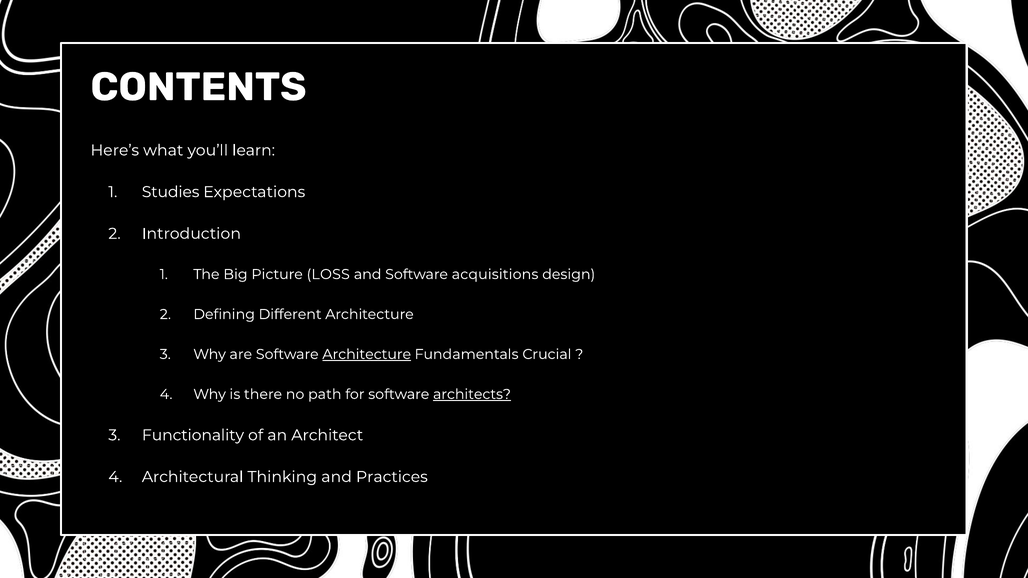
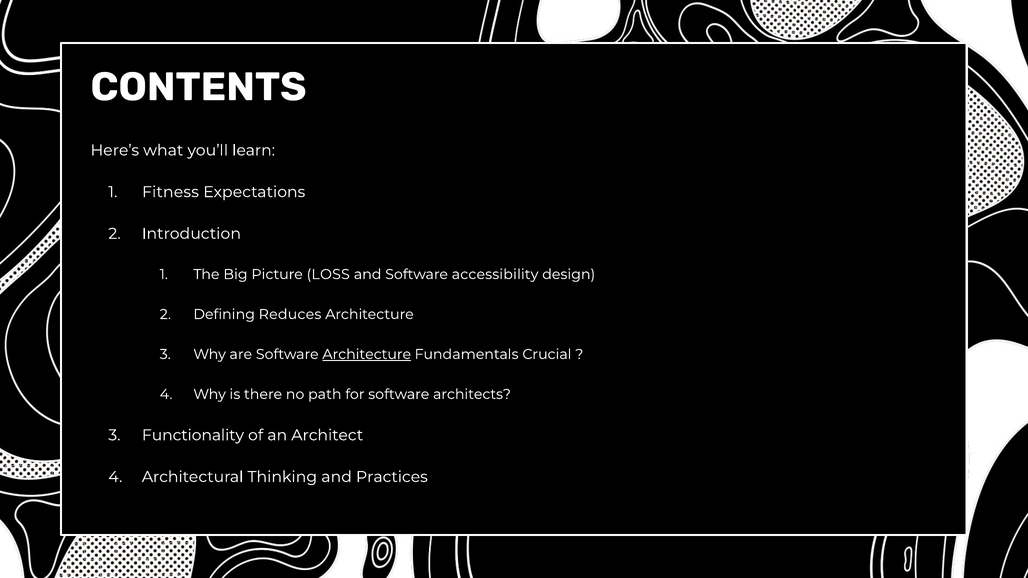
Studies: Studies -> Fitness (170, 192)
acquisitions: acquisitions -> accessibility (495, 274)
Different: Different -> Reduces (290, 314)
architects underline: present -> none (472, 394)
